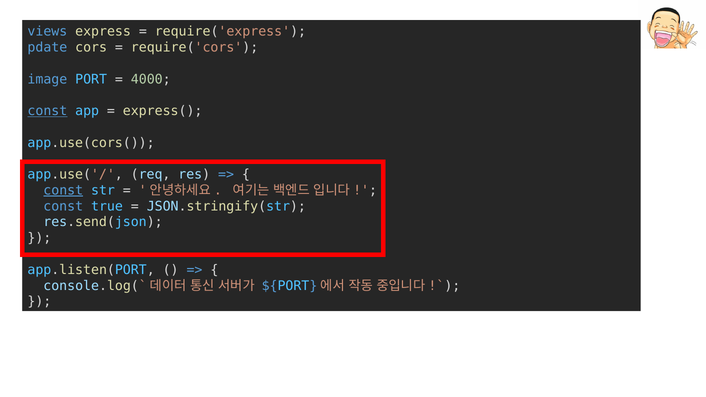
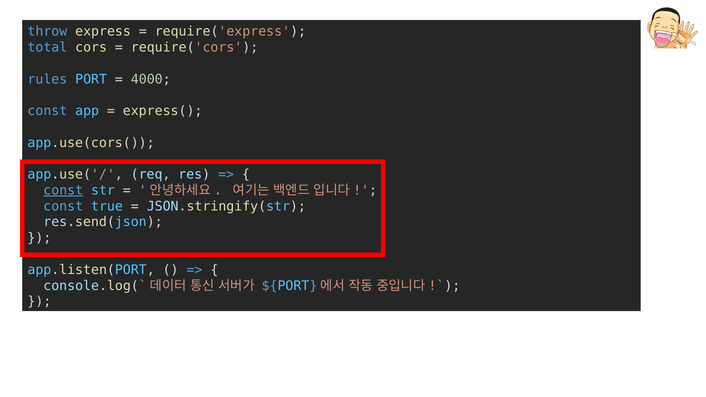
views: views -> throw (47, 32)
pdate: pdate -> total (47, 47)
image: image -> rules (47, 79)
const underline: present -> none (47, 111)
